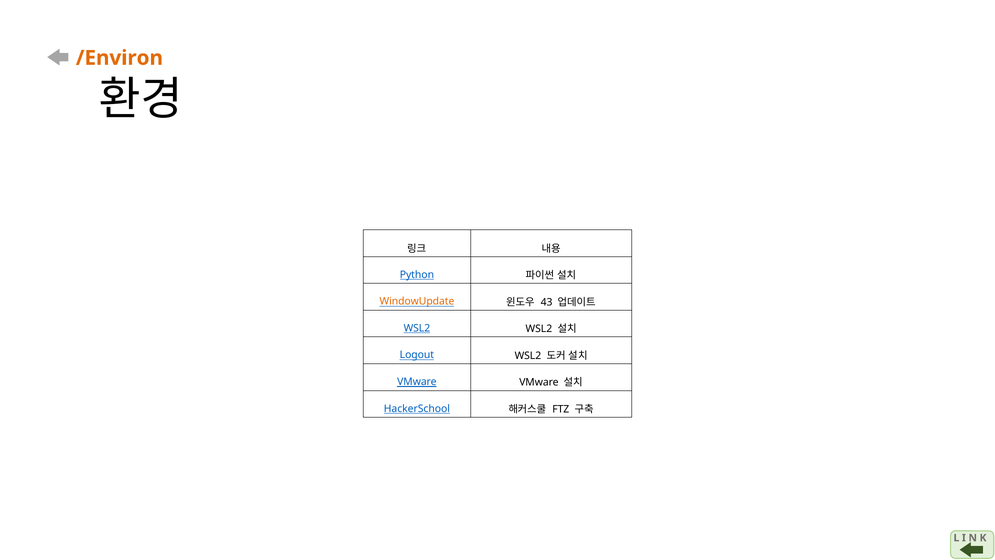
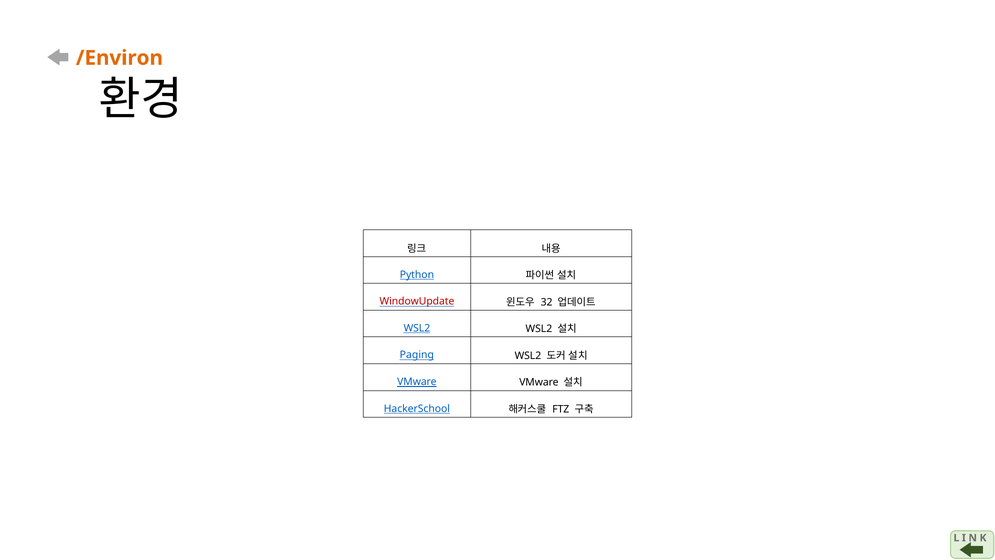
WindowUpdate colour: orange -> red (417, 301)
43: 43 -> 32 (547, 302)
Logout: Logout -> Paging (417, 355)
